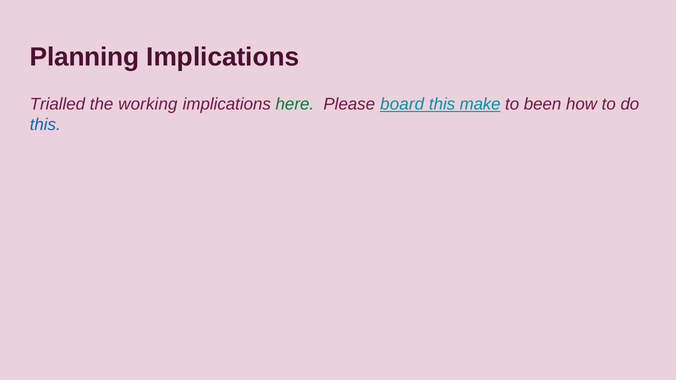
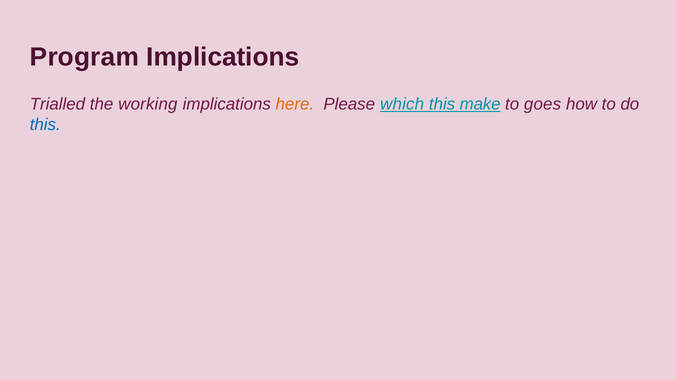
Planning: Planning -> Program (84, 57)
here colour: green -> orange (295, 104)
board: board -> which (402, 104)
been: been -> goes (543, 104)
